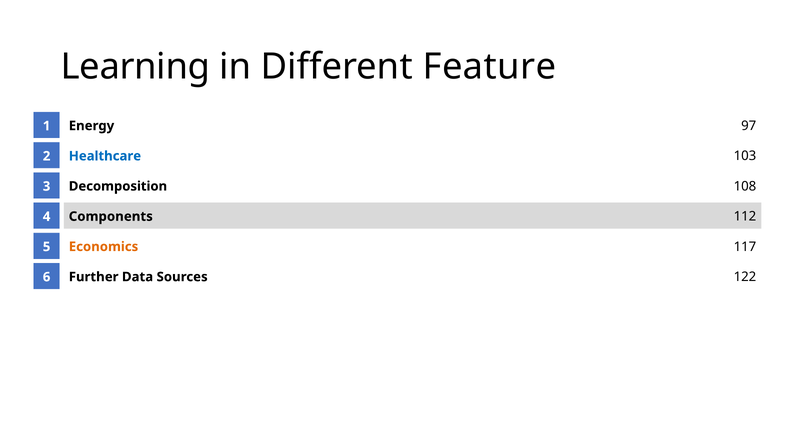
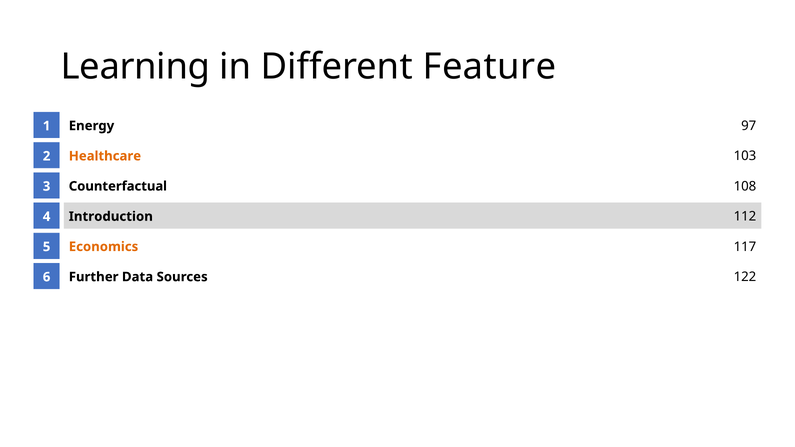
Healthcare colour: blue -> orange (105, 156)
Decomposition: Decomposition -> Counterfactual (118, 186)
Components: Components -> Introduction (111, 217)
